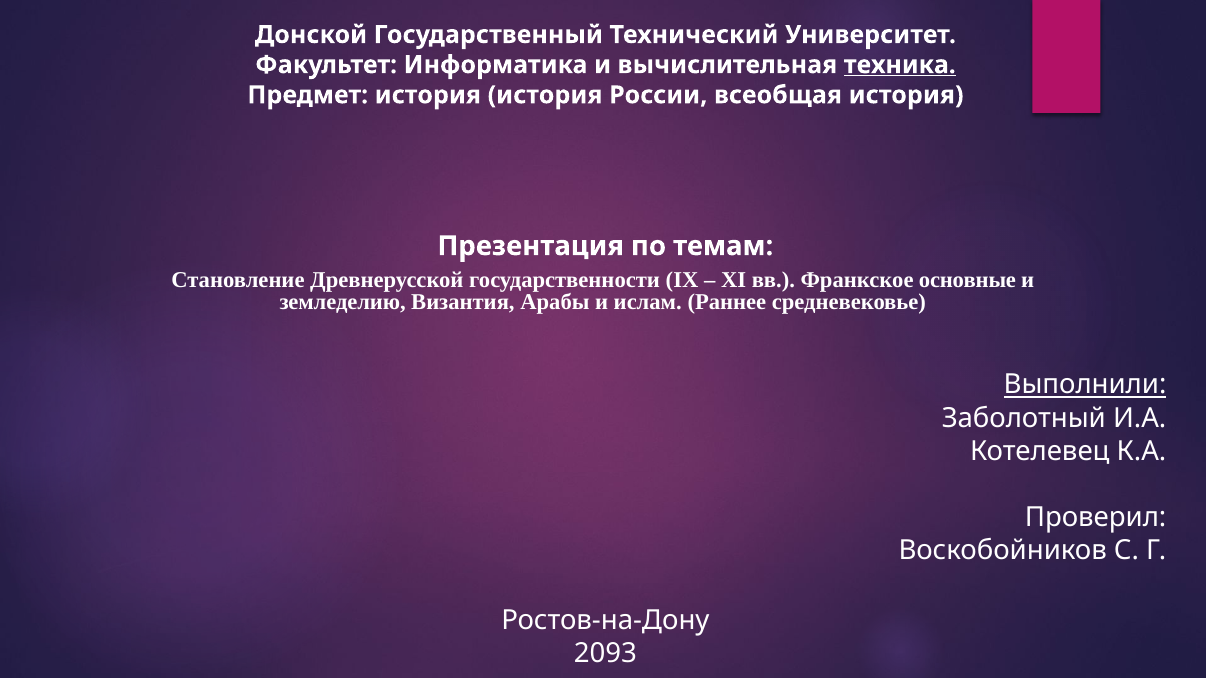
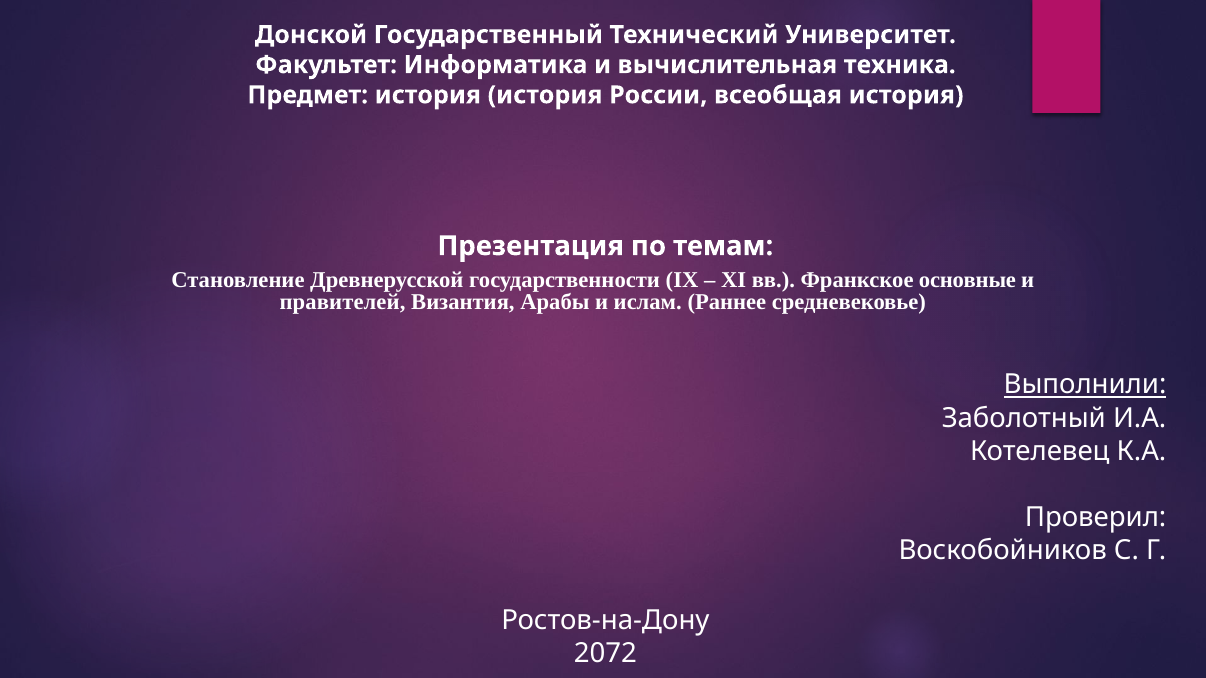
техника underline: present -> none (900, 65)
земледелию: земледелию -> правителей (342, 302)
2093: 2093 -> 2072 (605, 654)
